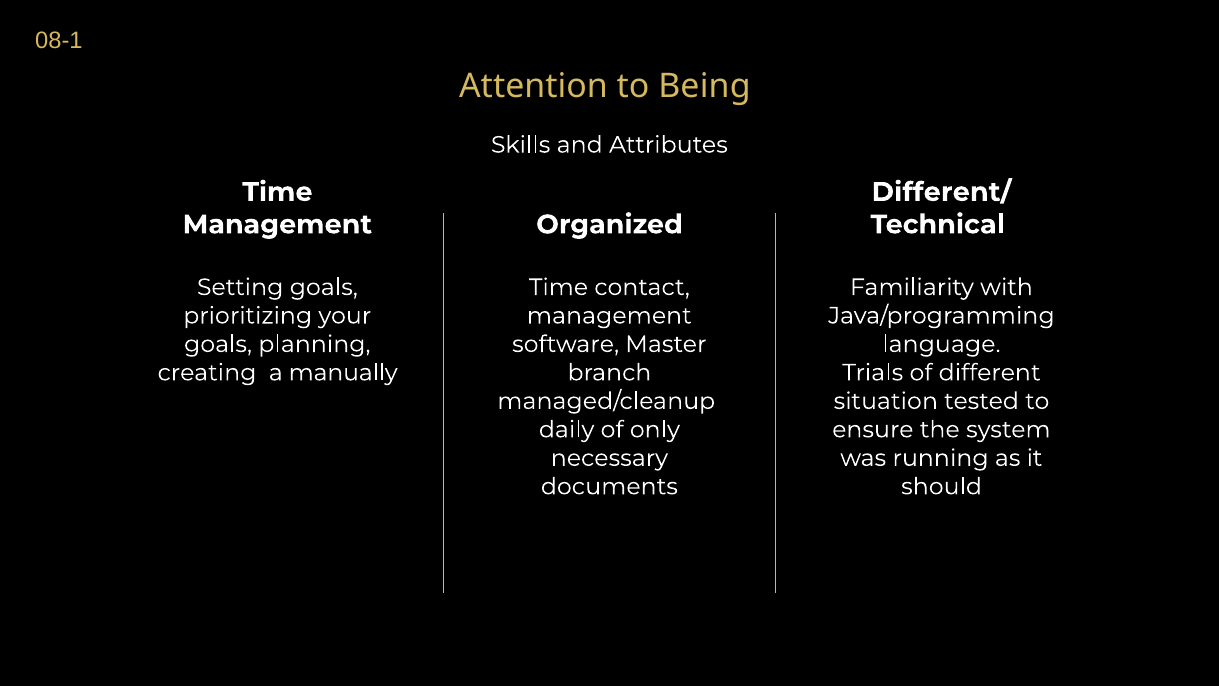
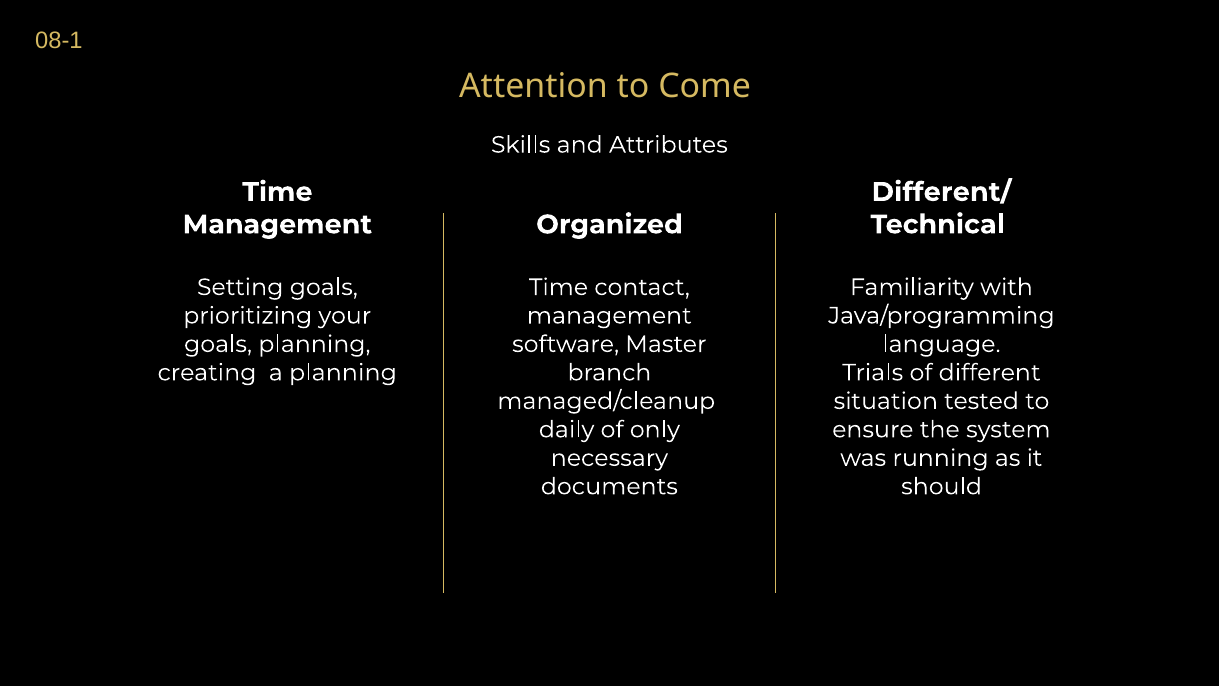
Being: Being -> Come (705, 87)
a manually: manually -> planning (343, 373)
